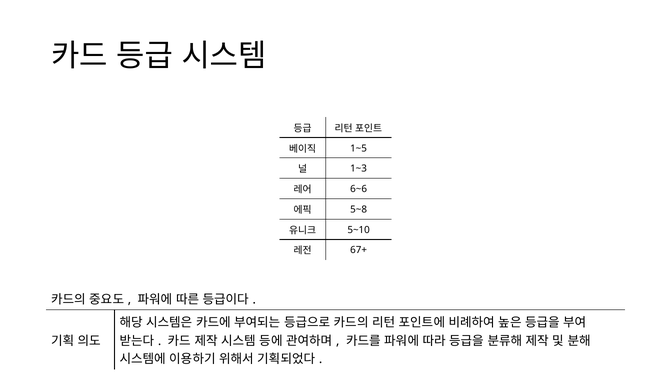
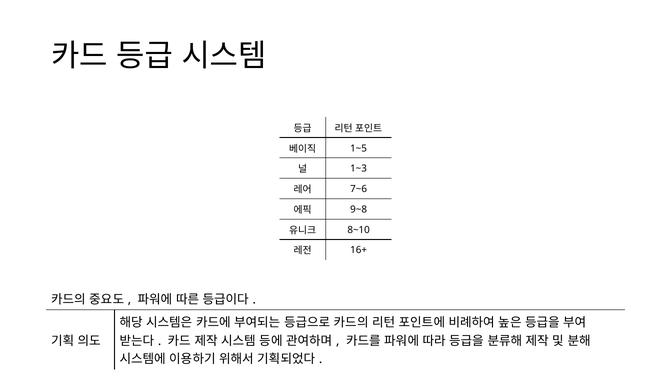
6~6: 6~6 -> 7~6 (359, 189)
5~8: 5~8 -> 9~8 (359, 210)
5~10: 5~10 -> 8~10 (359, 230)
67+: 67+ -> 16+ (359, 251)
